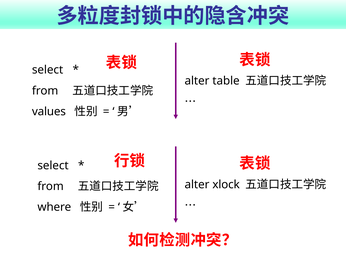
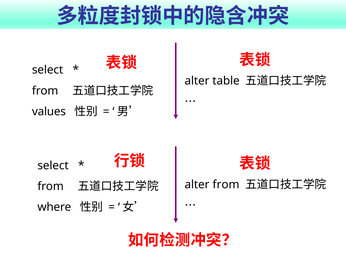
alter xlock: xlock -> from (226, 184)
